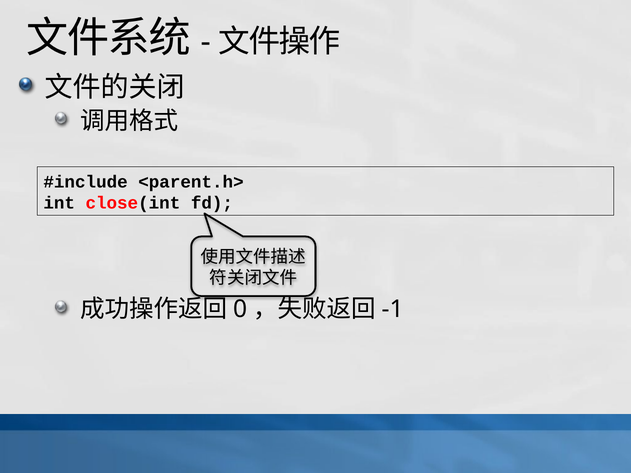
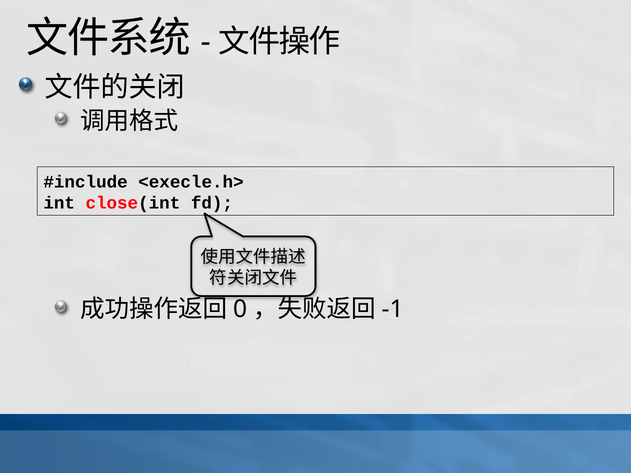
<parent.h>: <parent.h> -> <execle.h> (191, 182)
